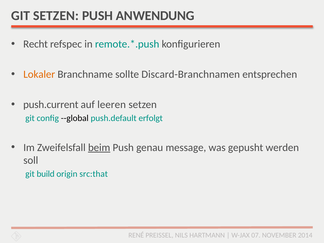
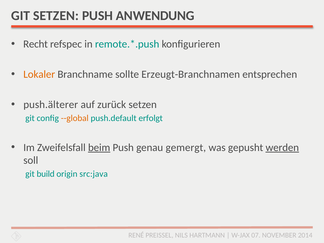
Discard-Branchnamen: Discard-Branchnamen -> Erzeugt-Branchnamen (191, 74)
push.current: push.current -> push.älterer (51, 105)
leeren: leeren -> zurück (112, 105)
--global colour: black -> orange (75, 118)
message: message -> gemergt (186, 147)
werden underline: none -> present (282, 147)
src:that: src:that -> src:java (94, 174)
